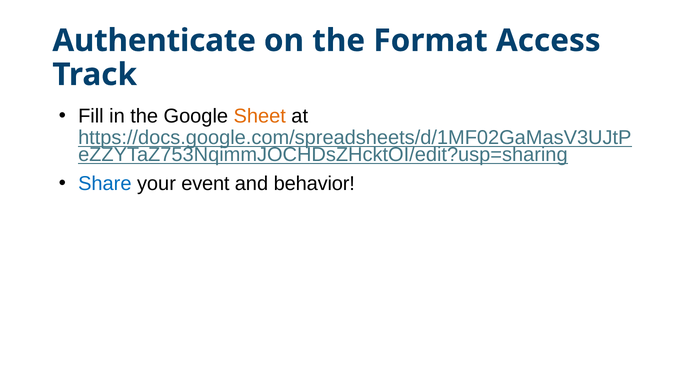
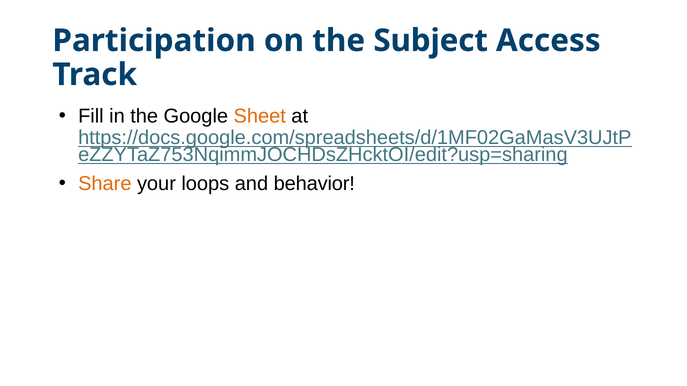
Authenticate: Authenticate -> Participation (154, 41)
Format: Format -> Subject (431, 41)
Share colour: blue -> orange (105, 184)
event: event -> loops (205, 184)
